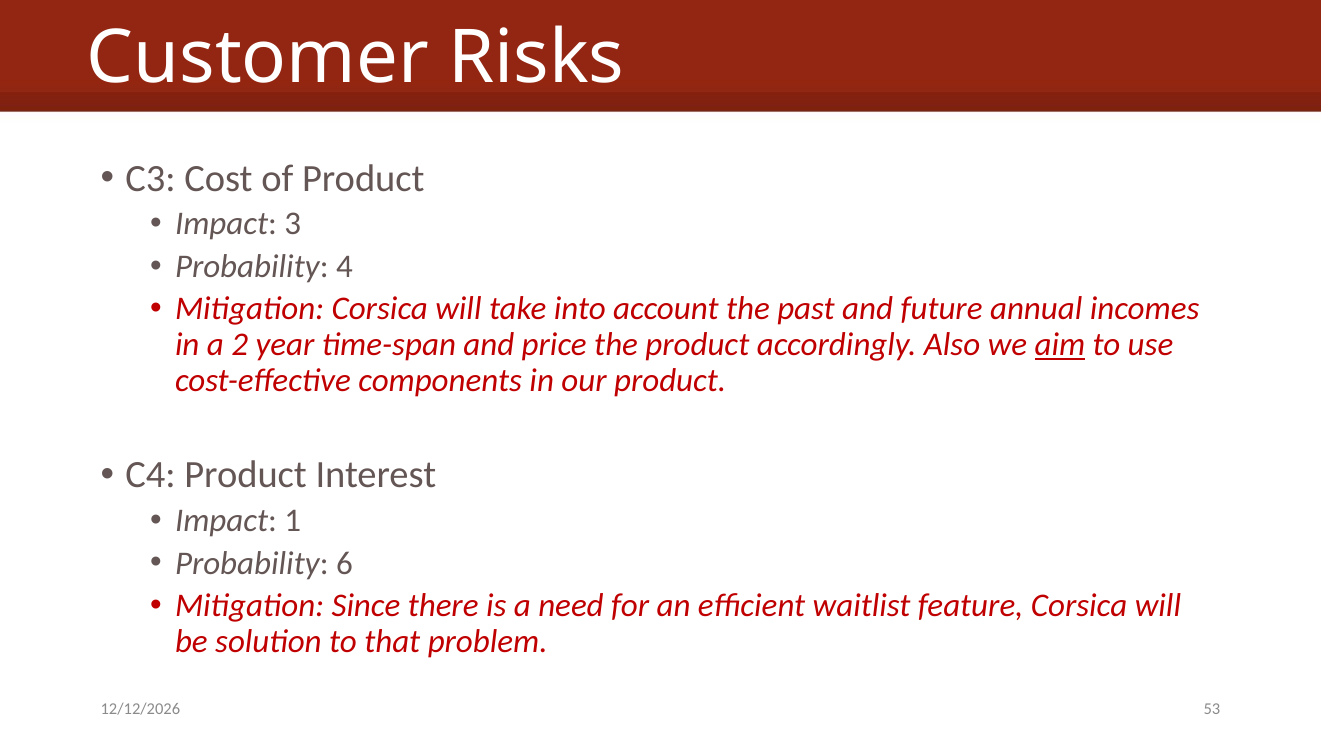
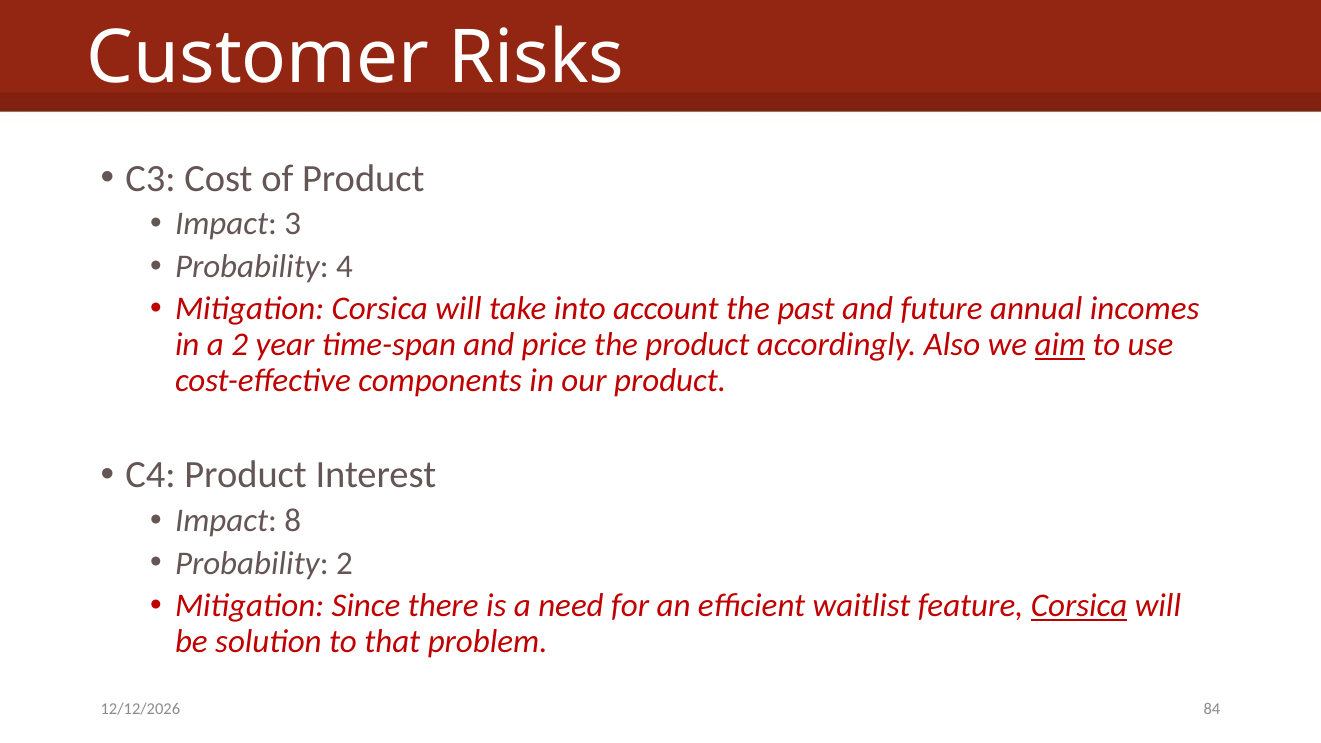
1: 1 -> 8 (293, 521)
Probability 6: 6 -> 2 (344, 563)
Corsica underline: none -> present (1079, 606)
53: 53 -> 84 (1212, 709)
